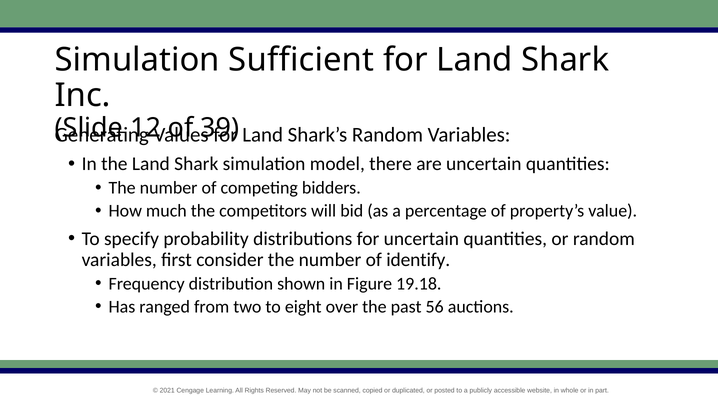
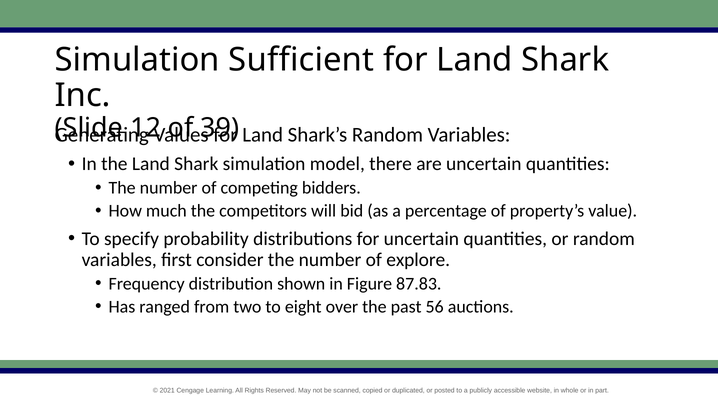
identify: identify -> explore (418, 260)
19.18: 19.18 -> 87.83 (419, 284)
